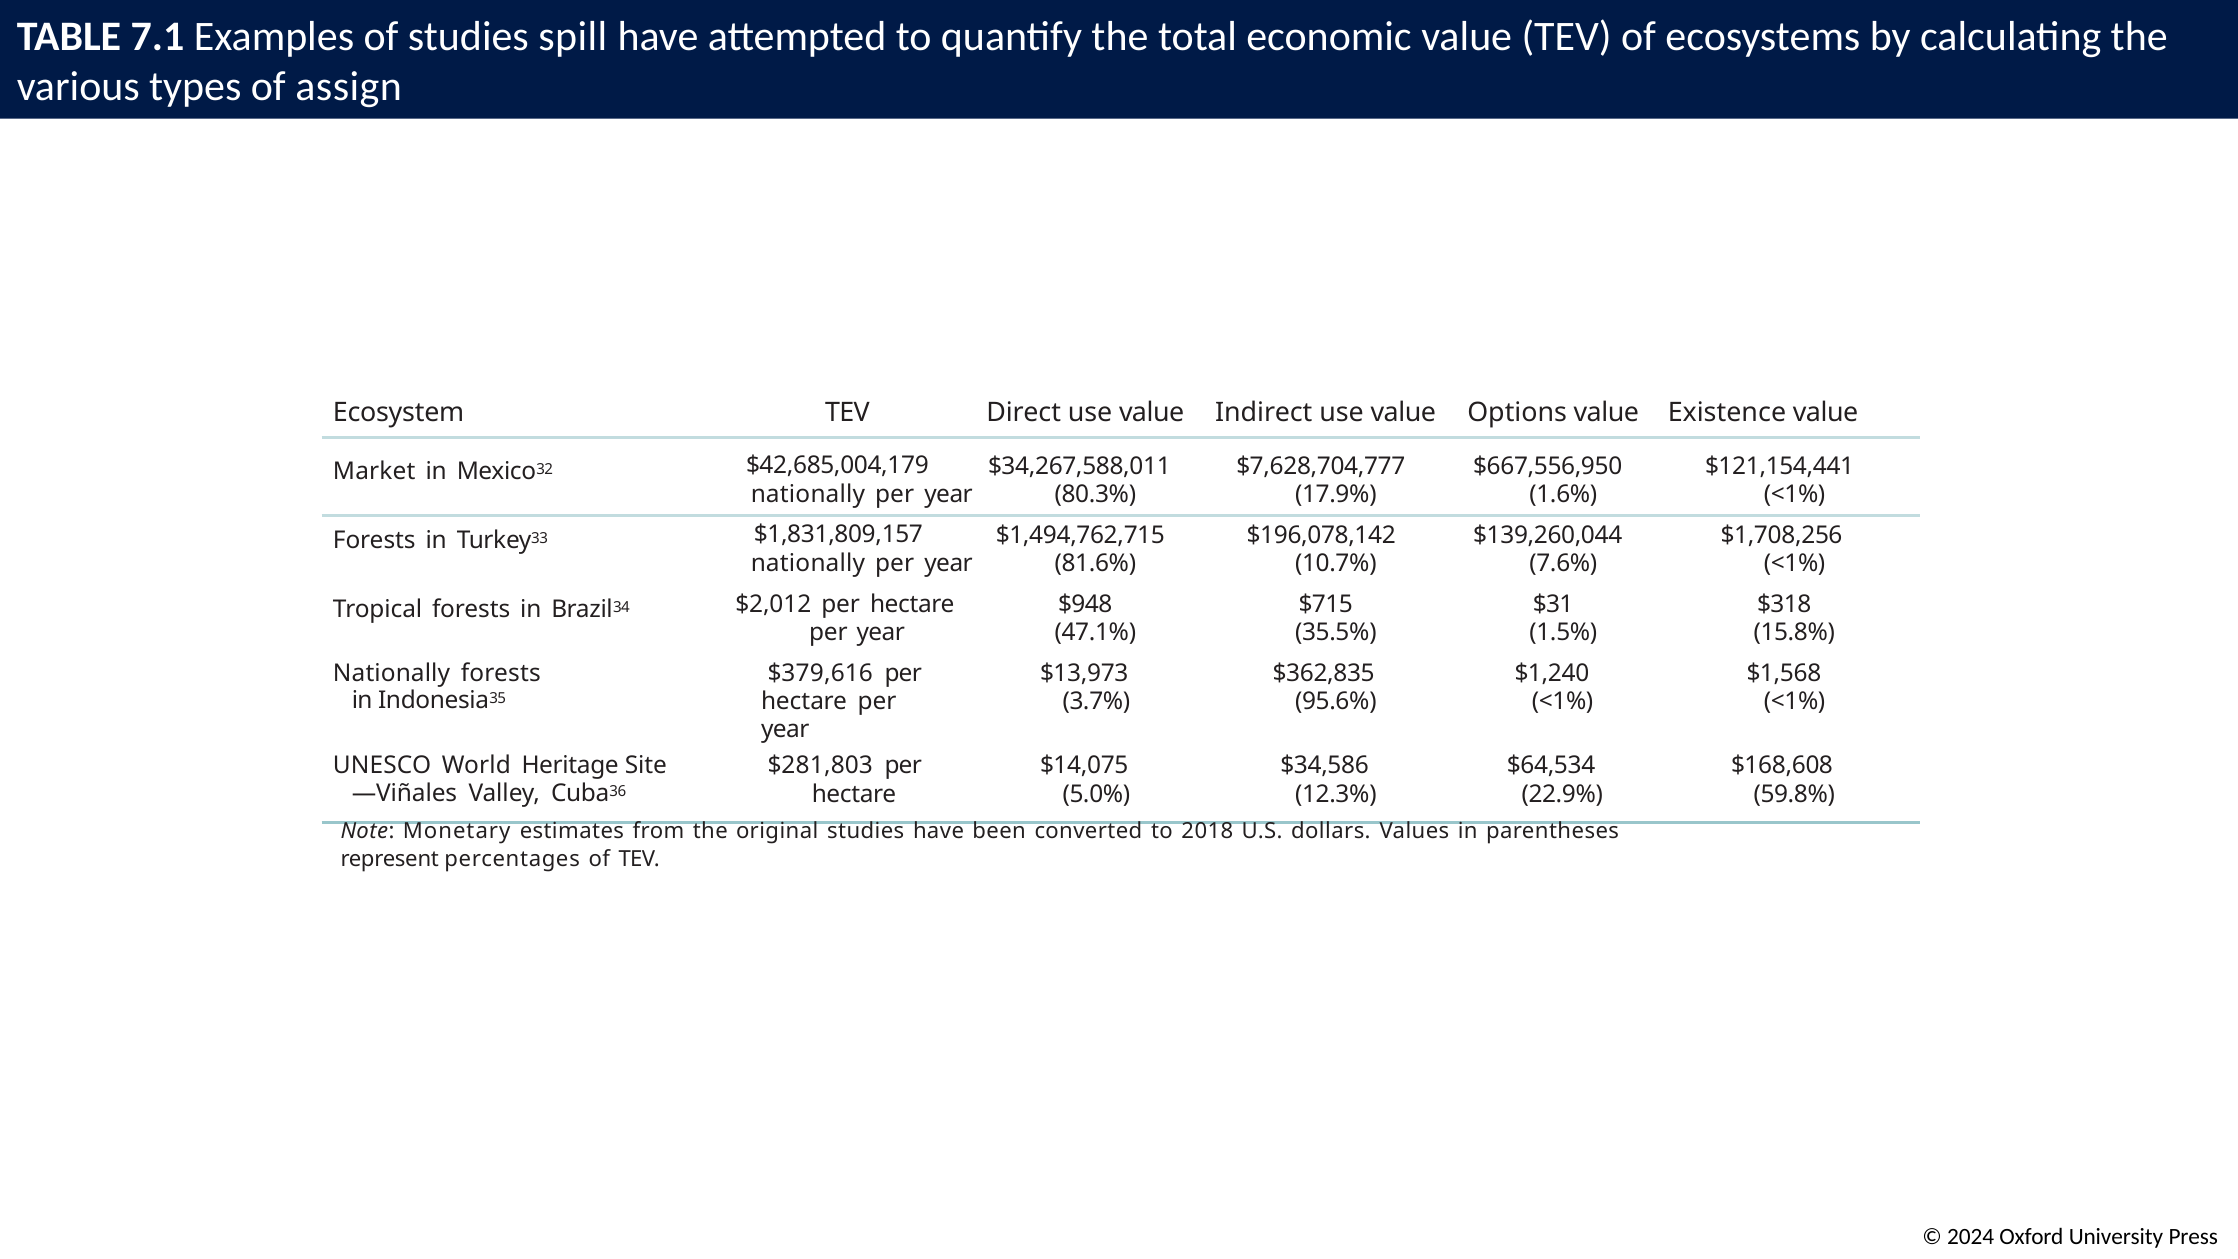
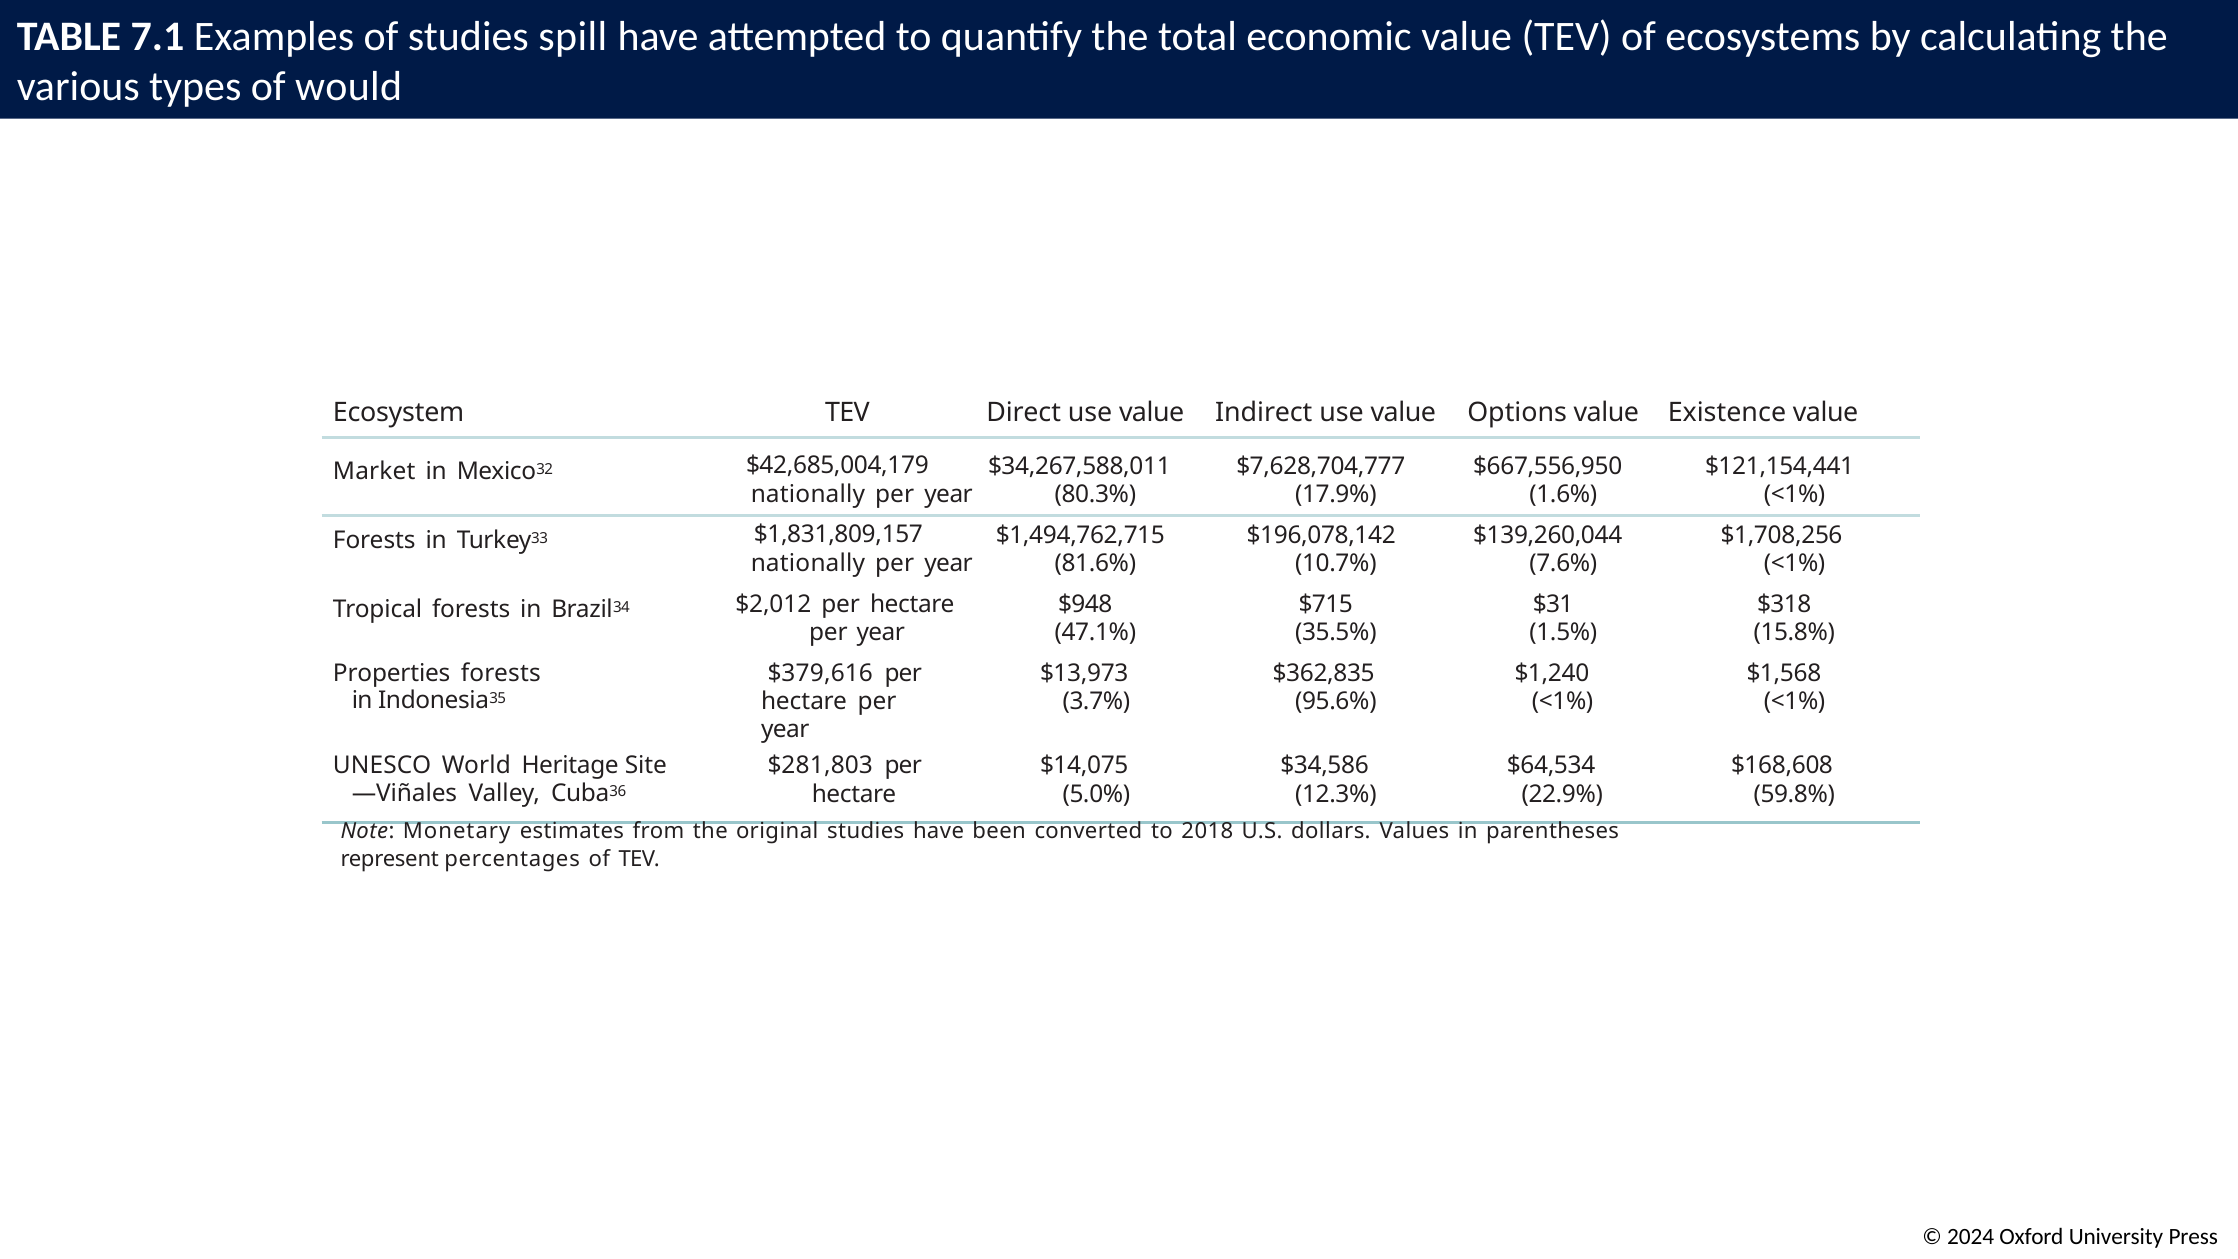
assign: assign -> would (349, 87)
Nationally: Nationally -> Properties (392, 673)
